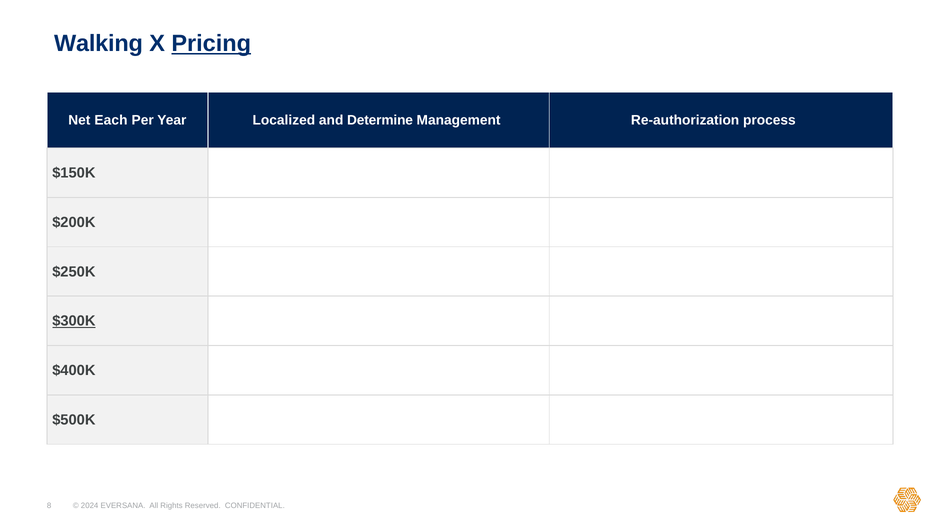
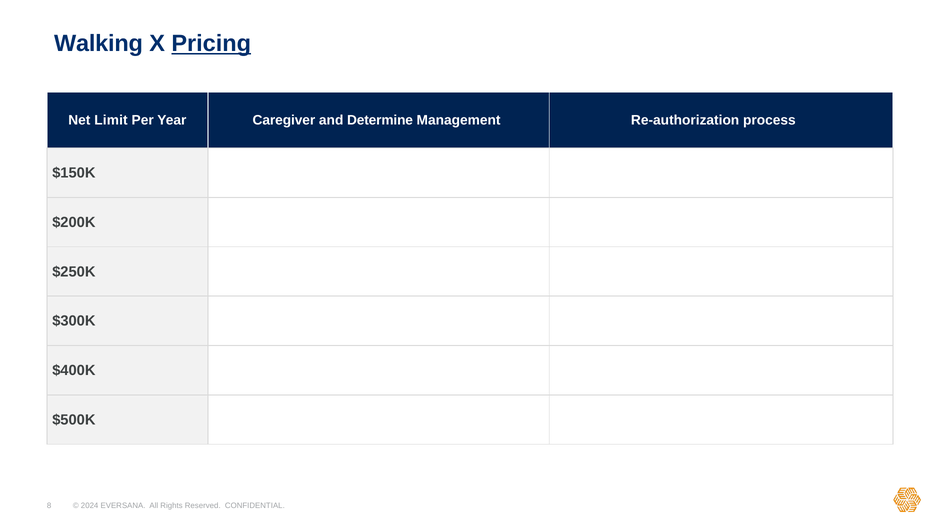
Each: Each -> Limit (111, 120)
Localized: Localized -> Caregiver (284, 120)
$300K underline: present -> none (74, 321)
